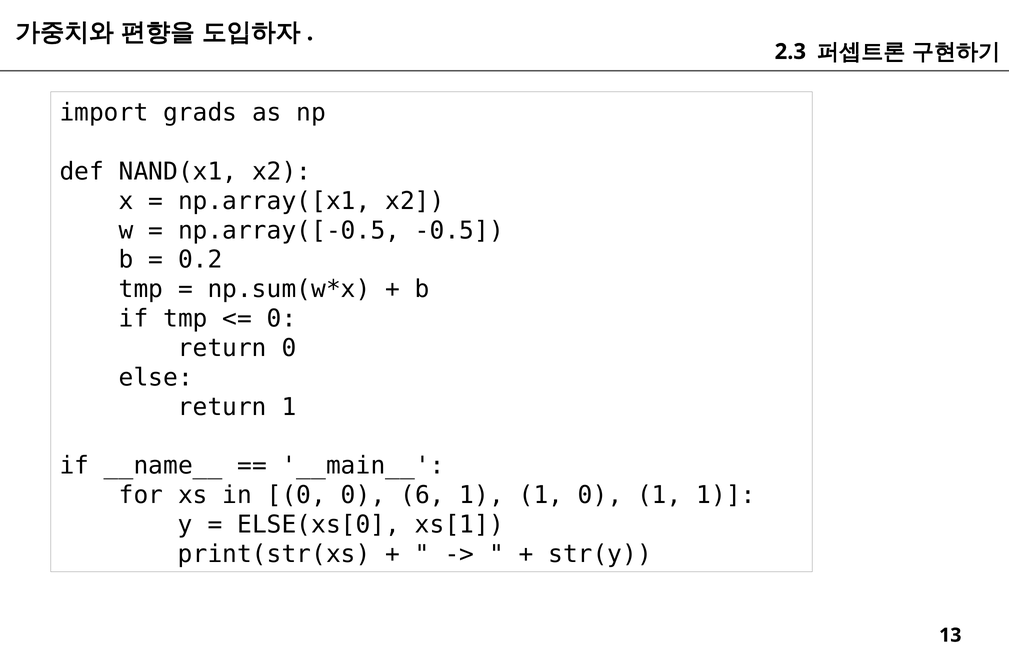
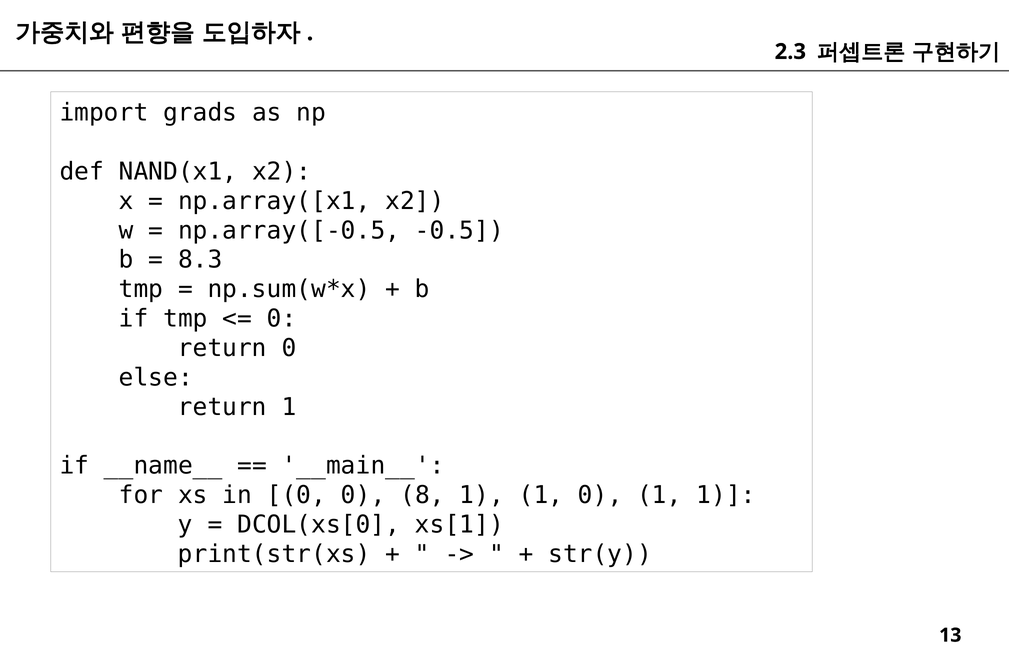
0.2: 0.2 -> 8.3 (200, 260)
6: 6 -> 8 (422, 496)
ELSE(xs[0: ELSE(xs[0 -> DCOL(xs[0 (319, 525)
